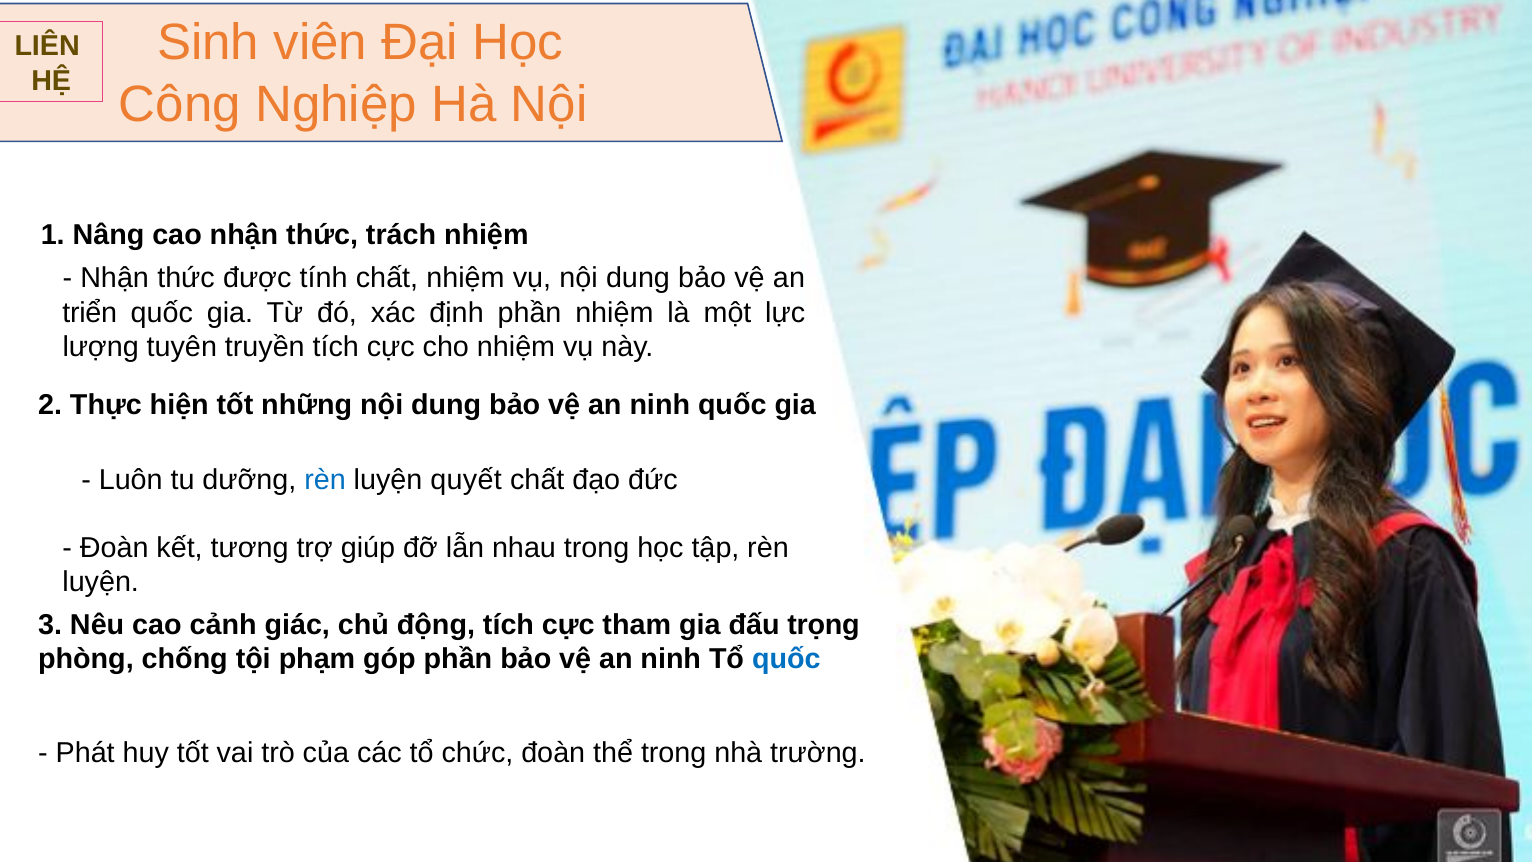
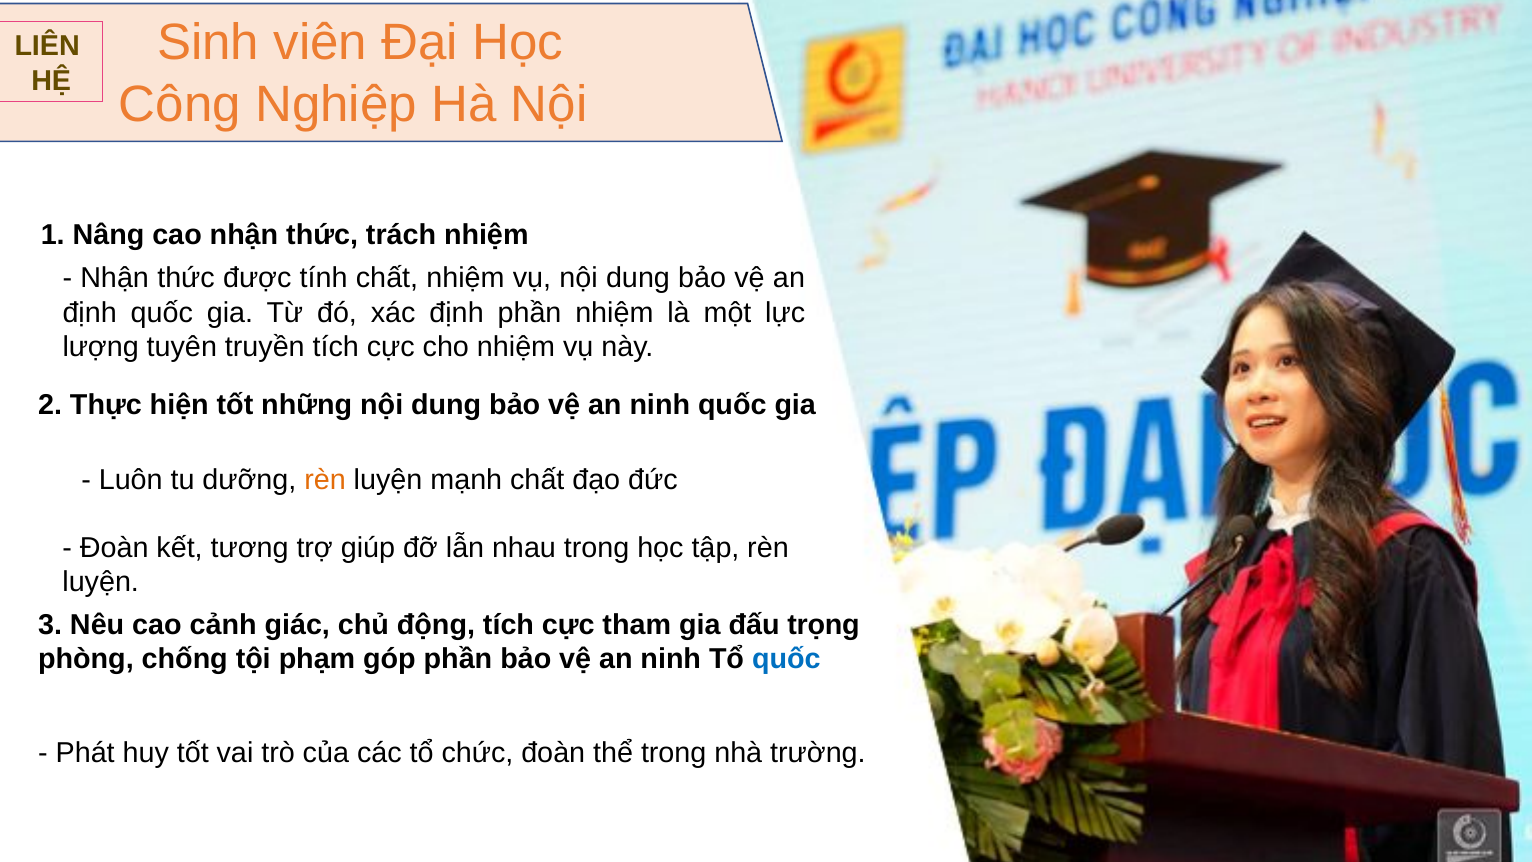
triển: triển -> định (90, 313)
rèn colour: blue -> orange (325, 480)
quyết: quyết -> mạnh (466, 480)
